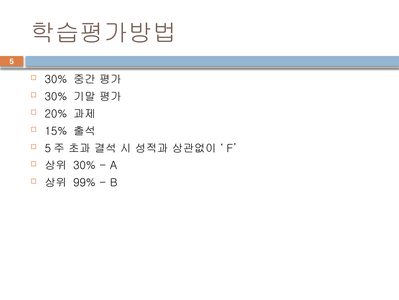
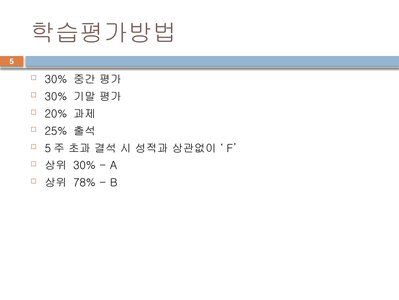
15%: 15% -> 25% (56, 131)
99%: 99% -> 78% (84, 182)
